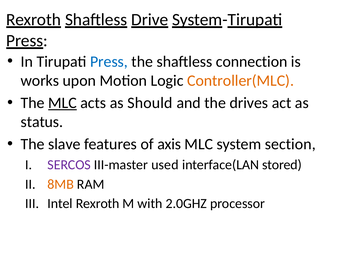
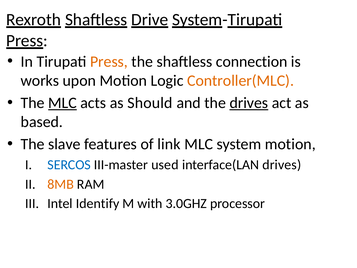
Press colour: blue -> orange (109, 62)
drives underline: none -> present (249, 103)
status: status -> based (42, 122)
axis: axis -> link (169, 144)
system section: section -> motion (290, 144)
SERCOS colour: purple -> blue (69, 165)
interface(LAN stored: stored -> drives (282, 165)
Intel Rexroth: Rexroth -> Identify (98, 203)
2.0GHZ: 2.0GHZ -> 3.0GHZ (186, 203)
